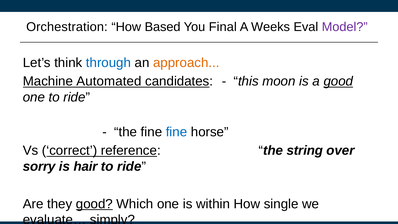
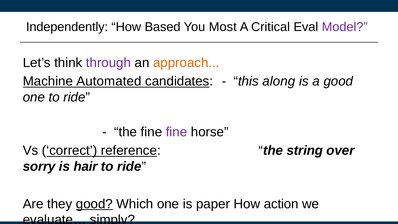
Orchestration: Orchestration -> Independently (67, 27)
Final: Final -> Most (223, 27)
Weeks: Weeks -> Critical (271, 27)
through colour: blue -> purple (108, 63)
moon: moon -> along (279, 81)
good underline: present -> none (338, 81)
fine colour: blue -> purple (176, 132)
within: within -> paper (213, 204)
single: single -> action (281, 204)
